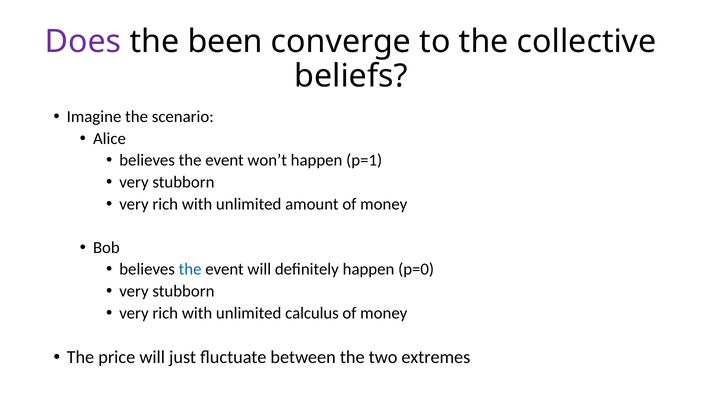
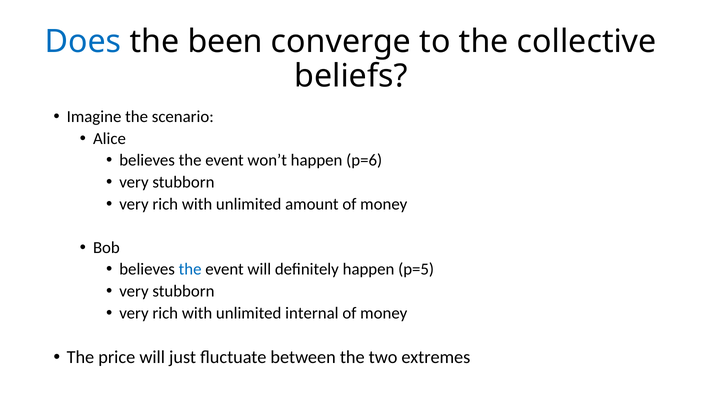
Does colour: purple -> blue (83, 42)
p=1: p=1 -> p=6 (364, 160)
p=0: p=0 -> p=5 (416, 269)
calculus: calculus -> internal (312, 313)
